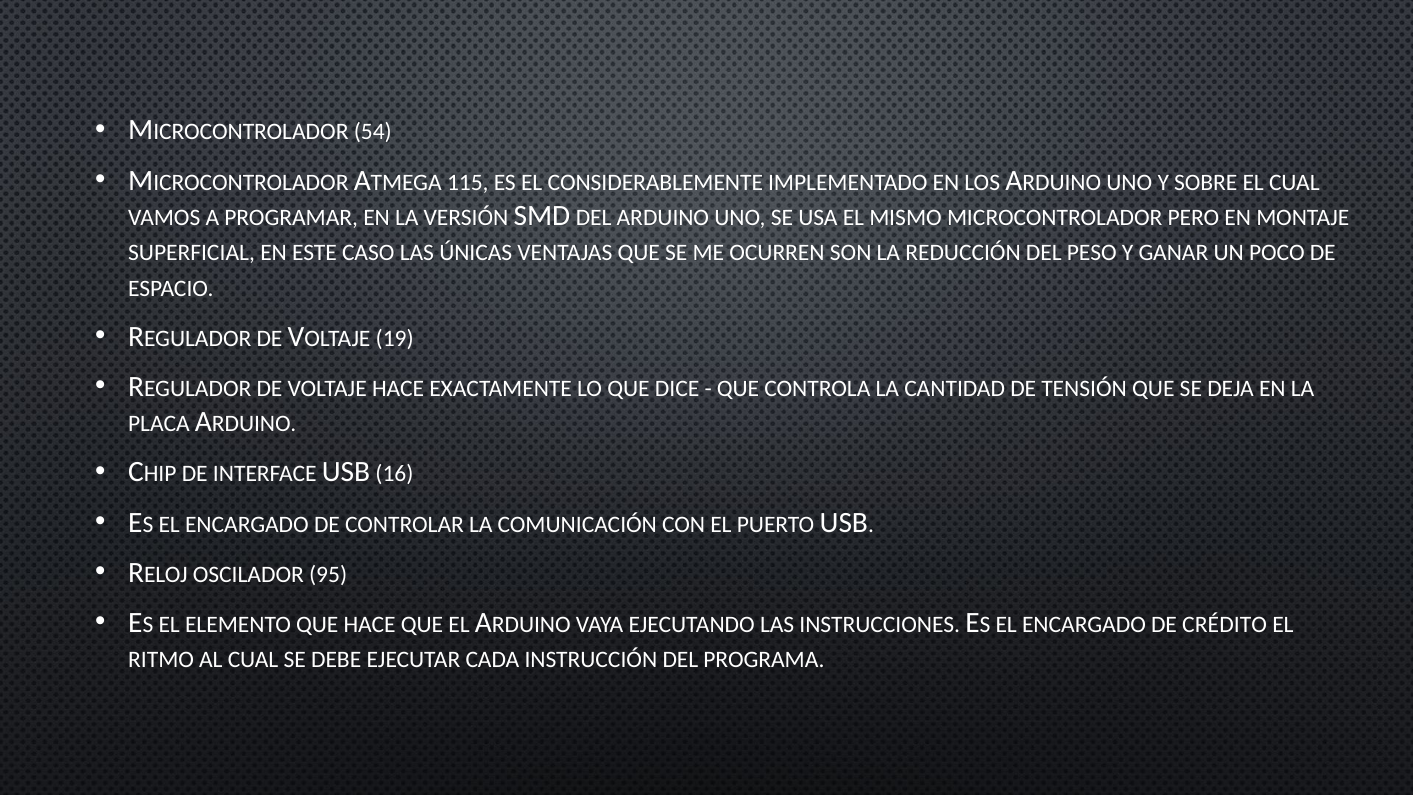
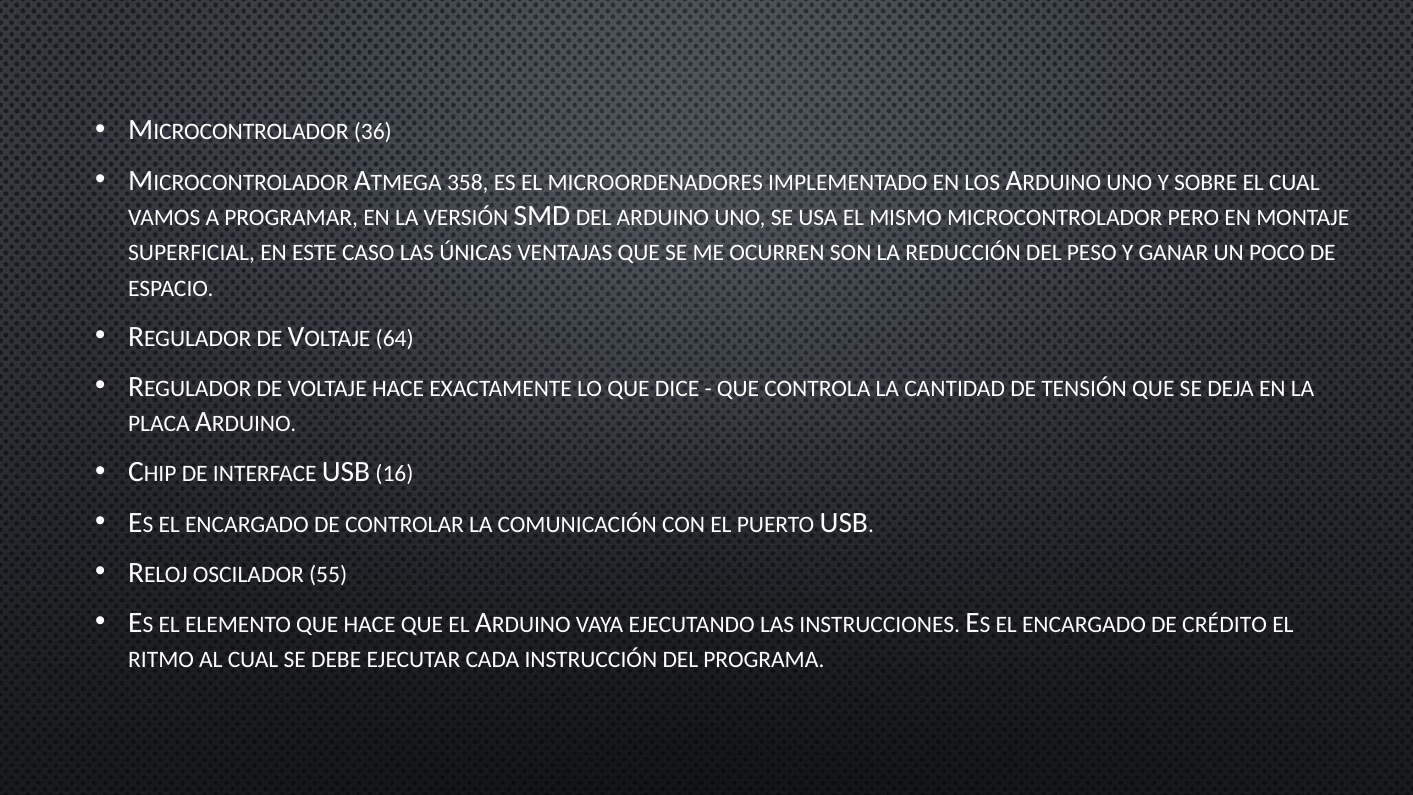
54: 54 -> 36 (373, 132)
115: 115 -> 358 (468, 182)
CONSIDERABLEMENTE: CONSIDERABLEMENTE -> MICROORDENADORES (655, 182)
19: 19 -> 64 (395, 338)
95: 95 -> 55 (328, 574)
